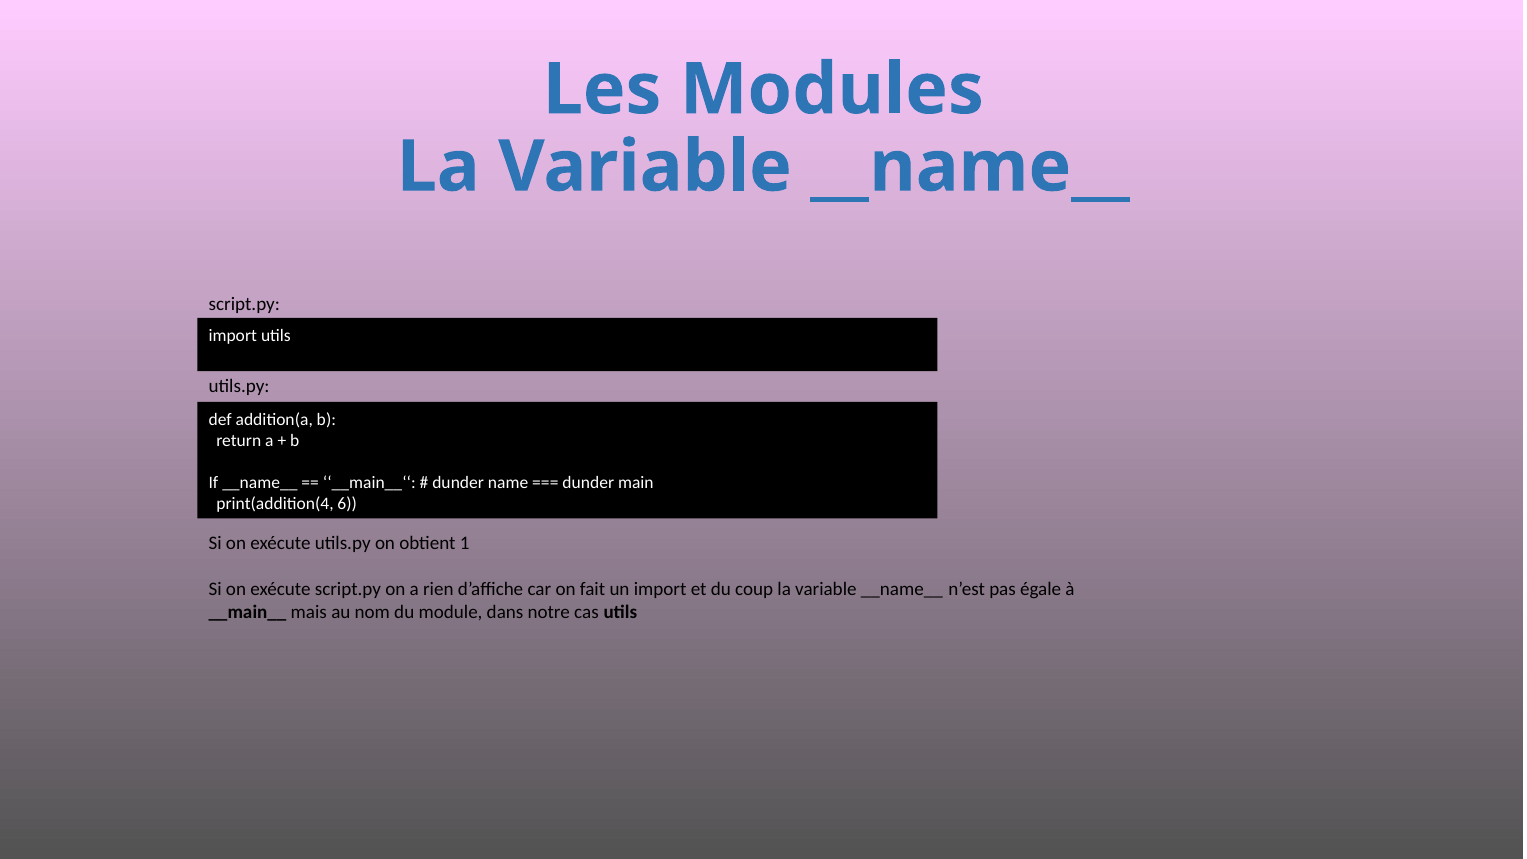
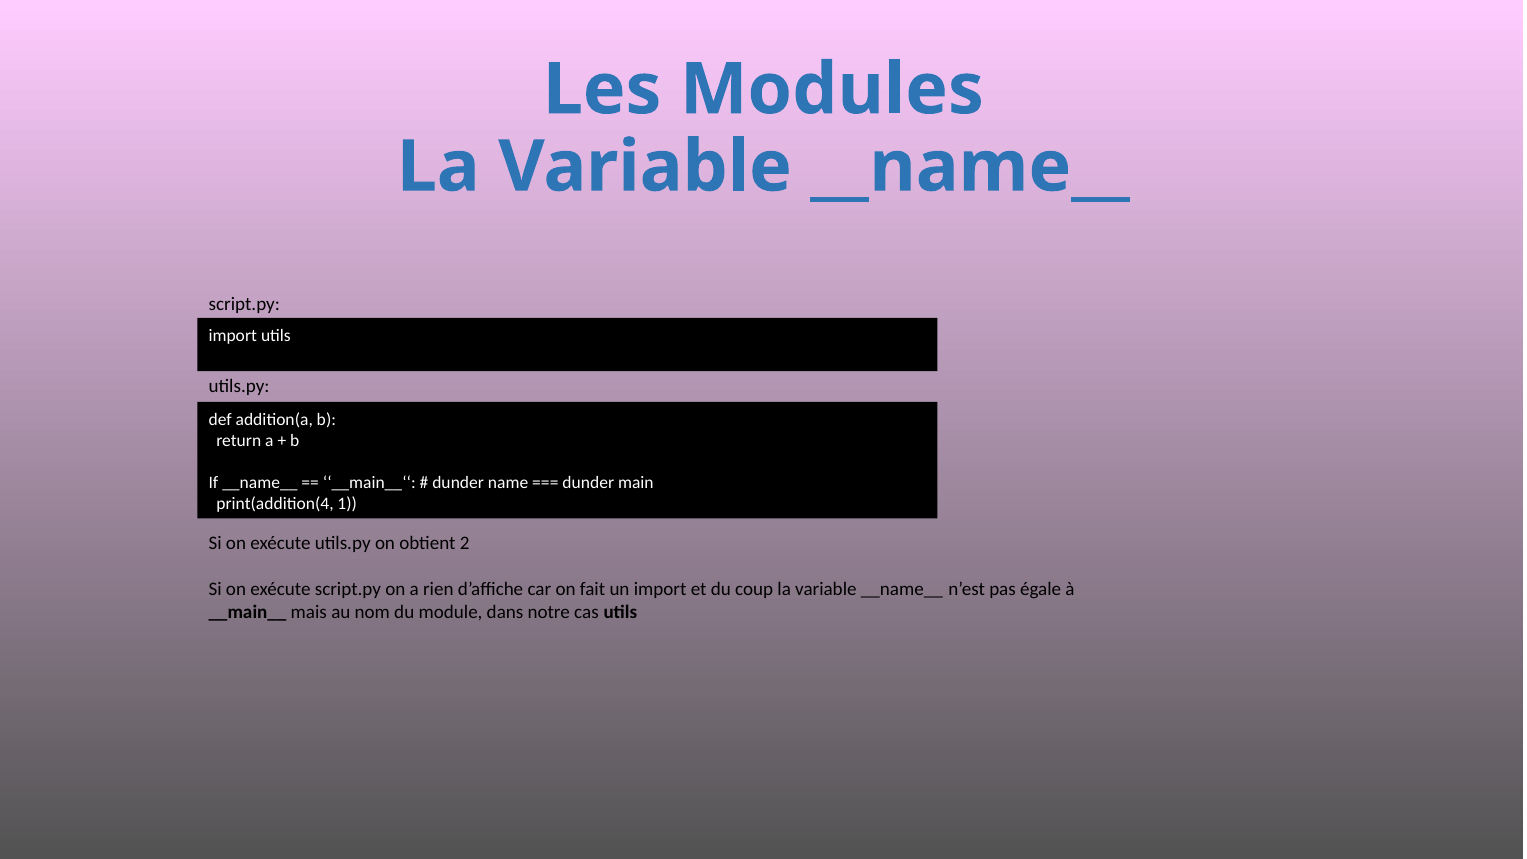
6: 6 -> 1 (347, 503)
1: 1 -> 2 (465, 543)
